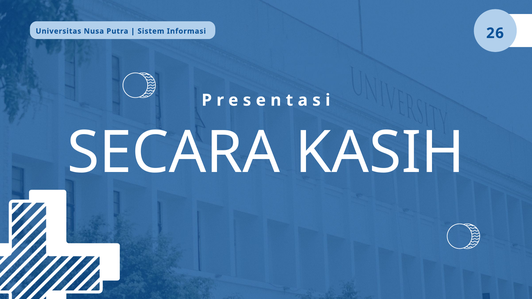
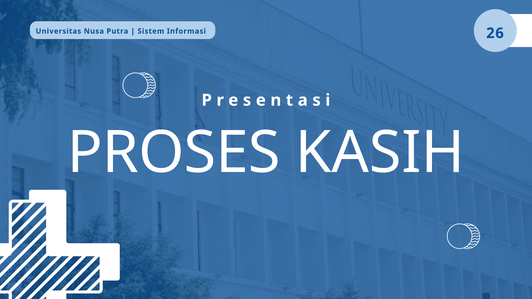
SECARA: SECARA -> PROSES (174, 153)
